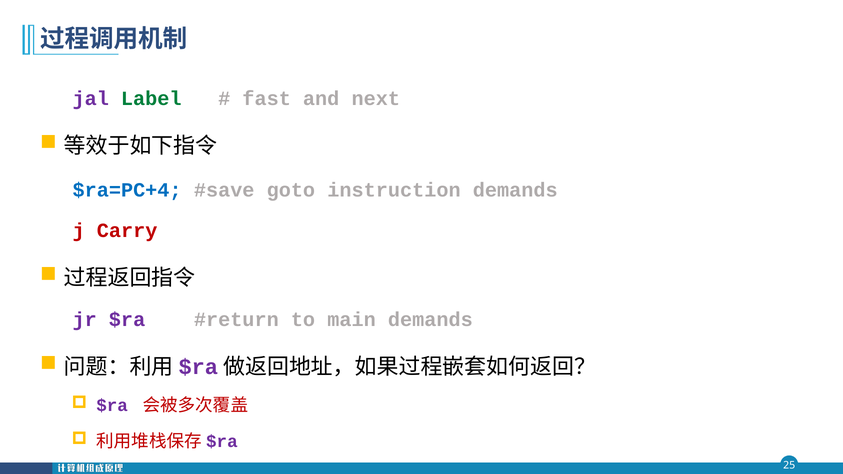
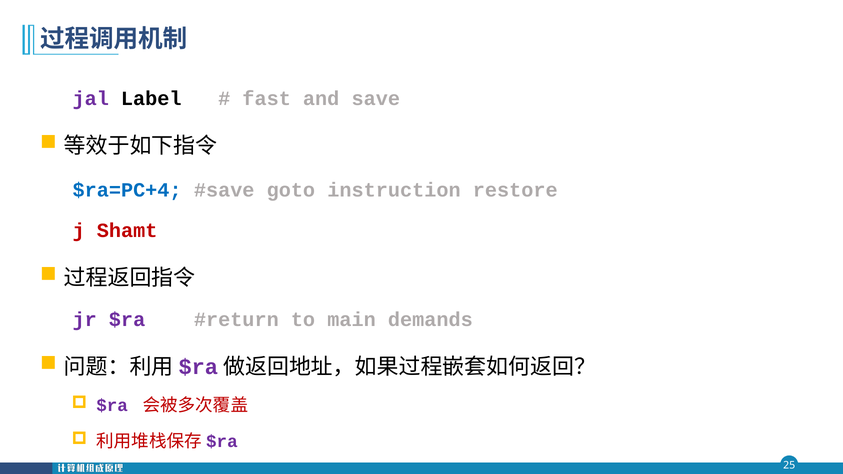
Label colour: green -> black (151, 99)
next: next -> save (376, 99)
instruction demands: demands -> restore (515, 190)
Carry: Carry -> Shamt (127, 231)
